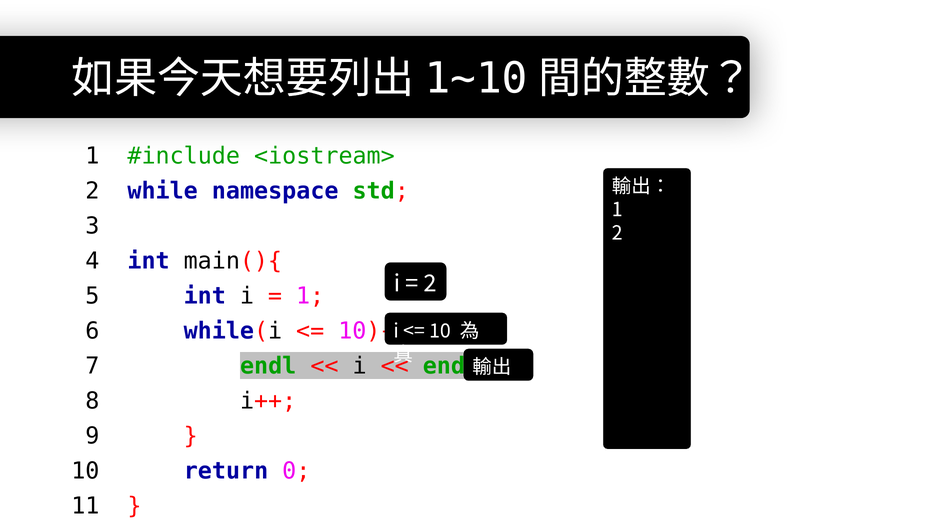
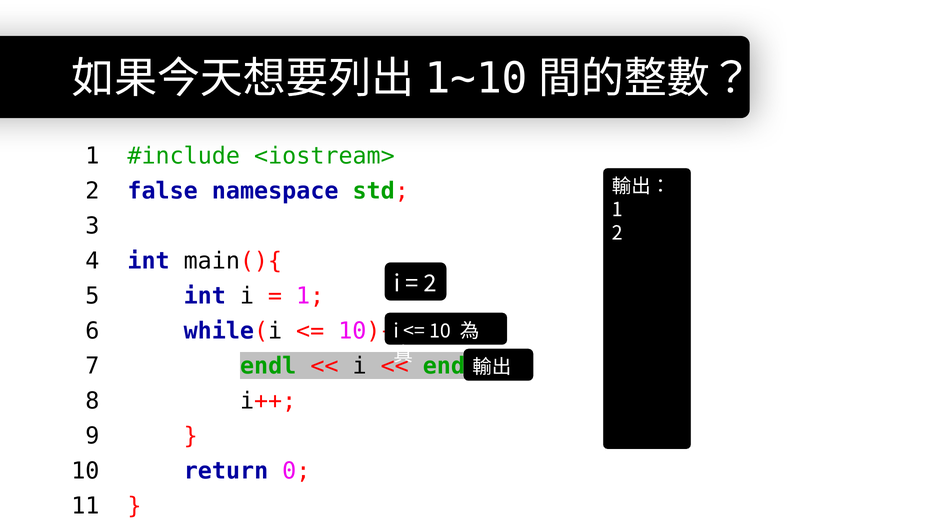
while: while -> false (163, 191)
